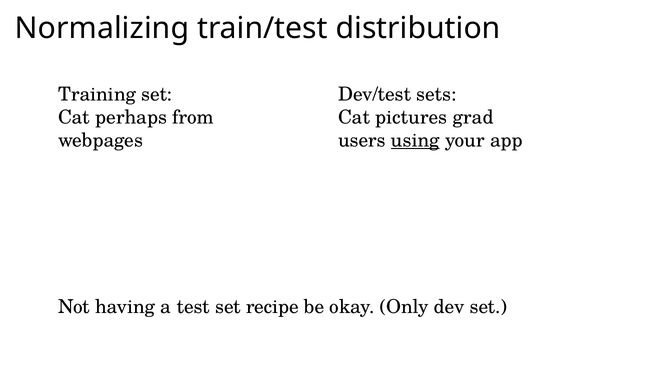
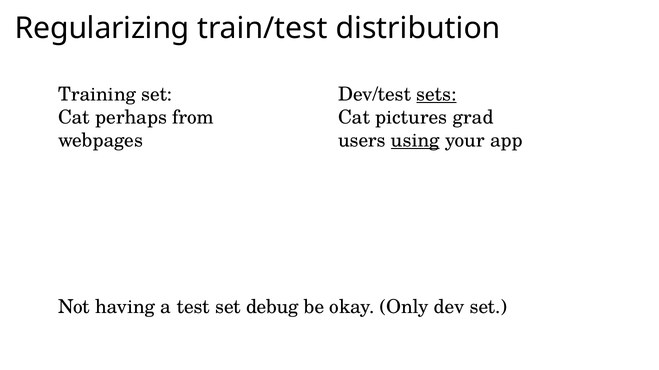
Normalizing: Normalizing -> Regularizing (102, 28)
sets underline: none -> present (436, 94)
recipe: recipe -> debug (272, 308)
